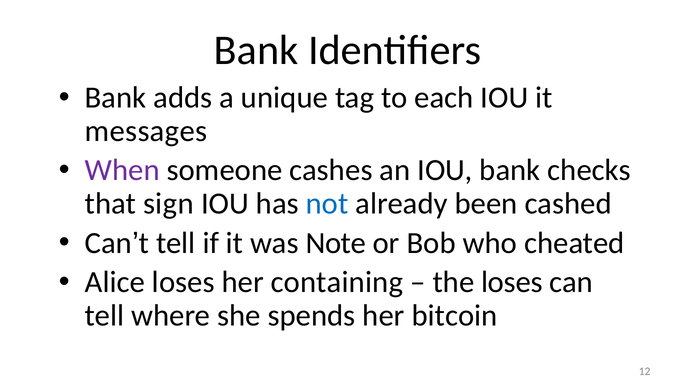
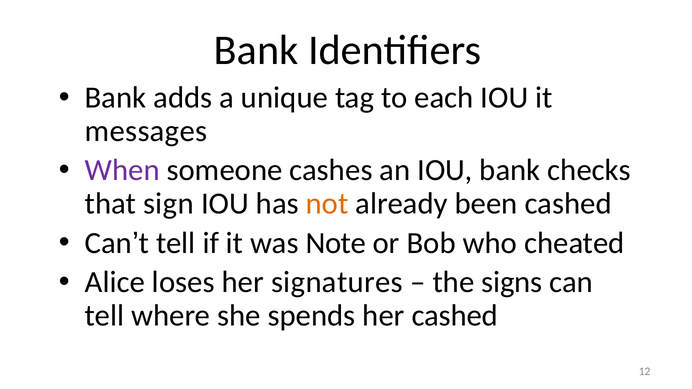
not colour: blue -> orange (327, 204)
containing: containing -> signatures (337, 282)
the loses: loses -> signs (512, 282)
her bitcoin: bitcoin -> cashed (455, 316)
